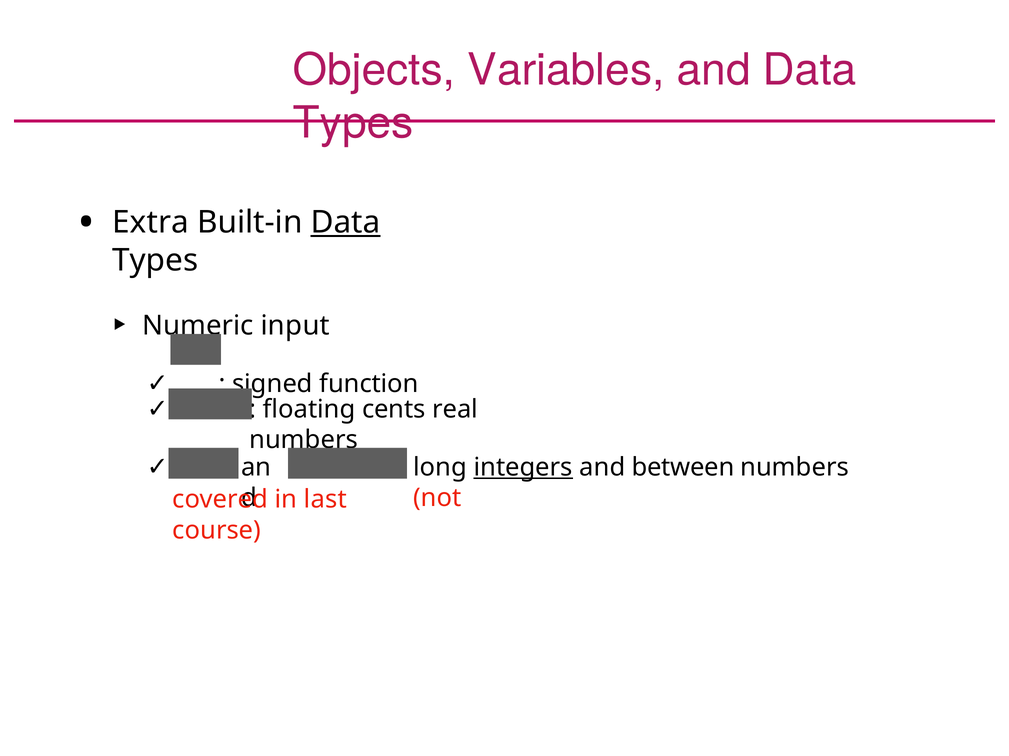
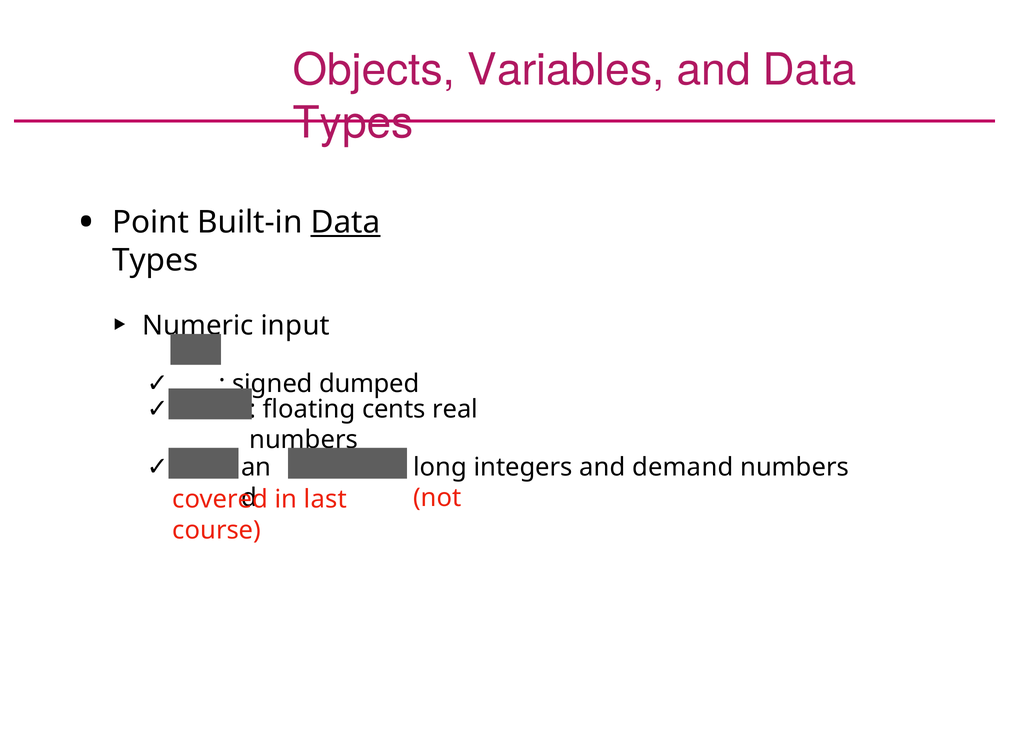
Extra: Extra -> Point (151, 223)
function: function -> dumped (369, 384)
integers underline: present -> none (523, 468)
between: between -> demand (683, 468)
